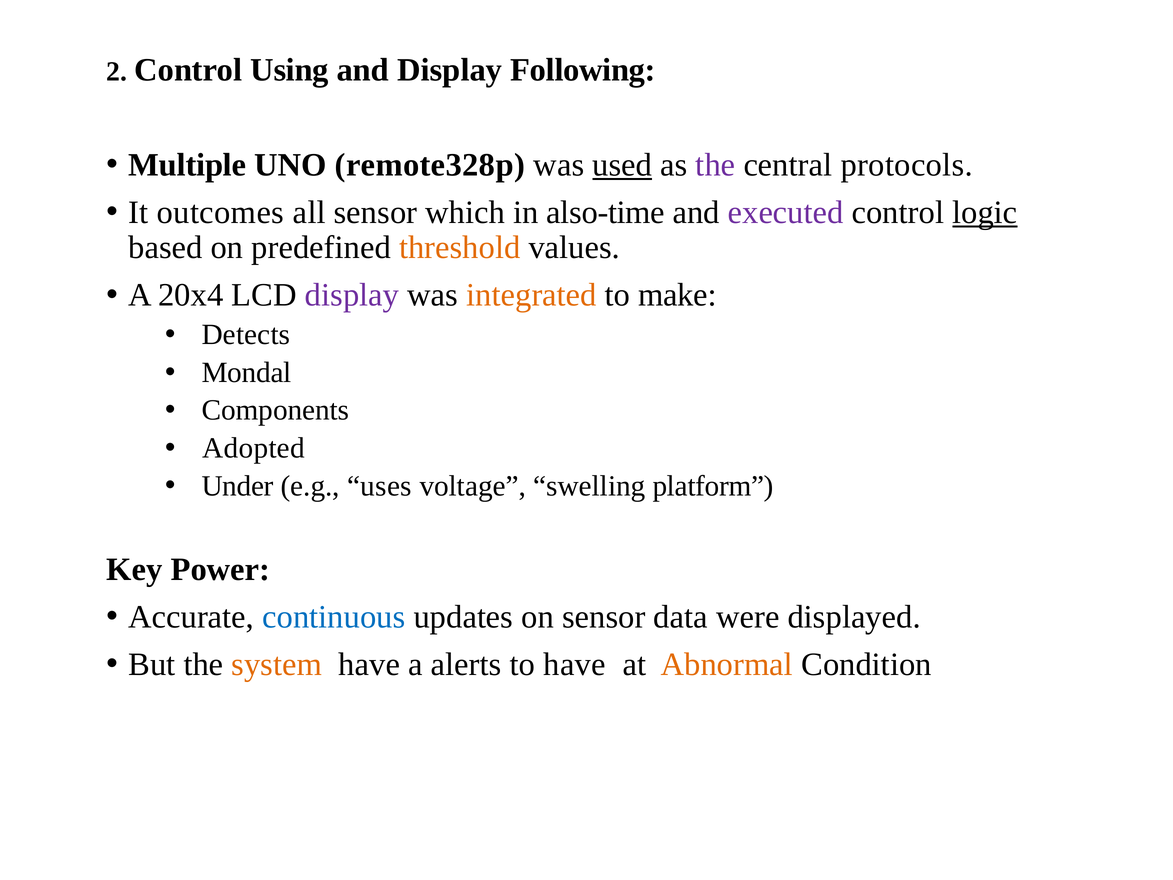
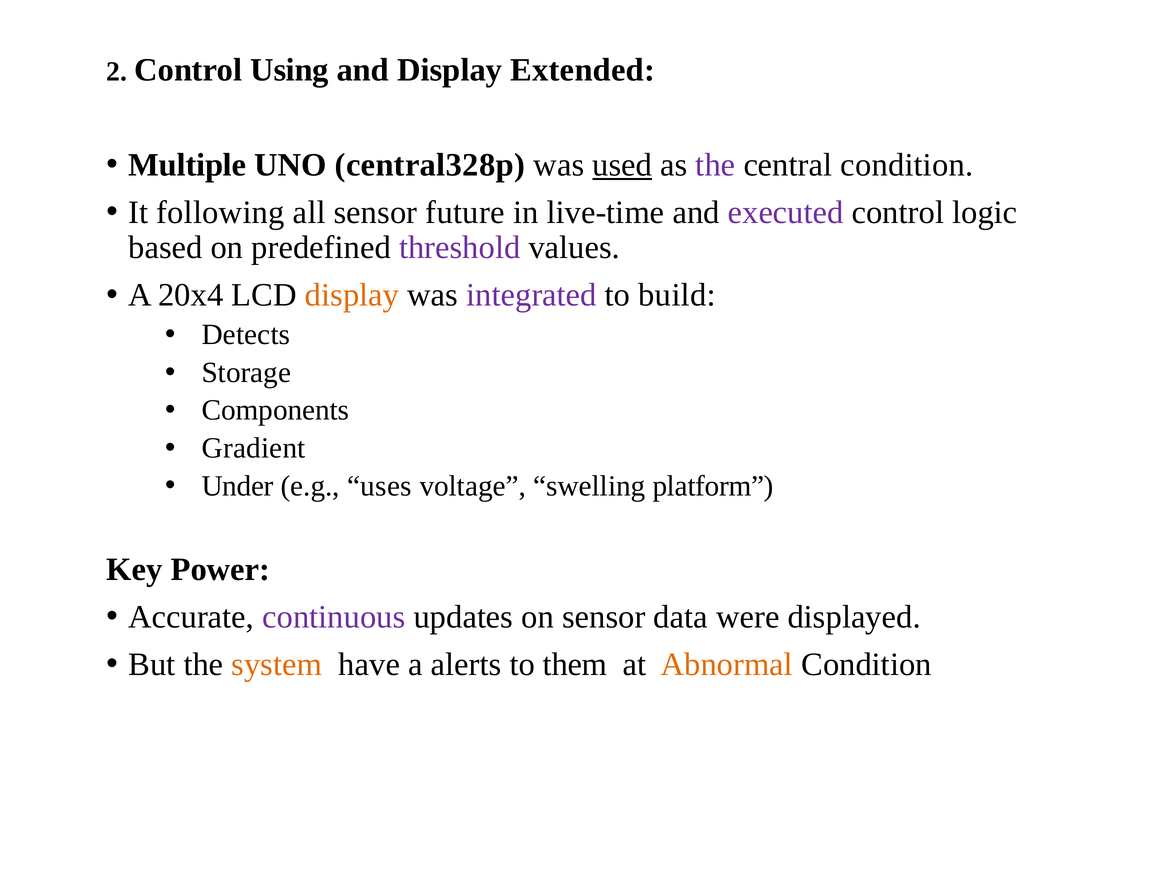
Following: Following -> Extended (583, 70)
remote328p: remote328p -> central328p (430, 165)
central protocols: protocols -> condition (907, 165)
outcomes: outcomes -> following (220, 212)
which: which -> future (465, 212)
also-time: also-time -> live-time (605, 212)
logic underline: present -> none (985, 212)
threshold colour: orange -> purple (460, 248)
display colour: purple -> orange (352, 295)
integrated colour: orange -> purple (531, 295)
make: make -> build (677, 295)
Mondal: Mondal -> Storage (246, 372)
Adopted: Adopted -> Gradient (254, 448)
continuous colour: blue -> purple (334, 617)
to have: have -> them (575, 664)
